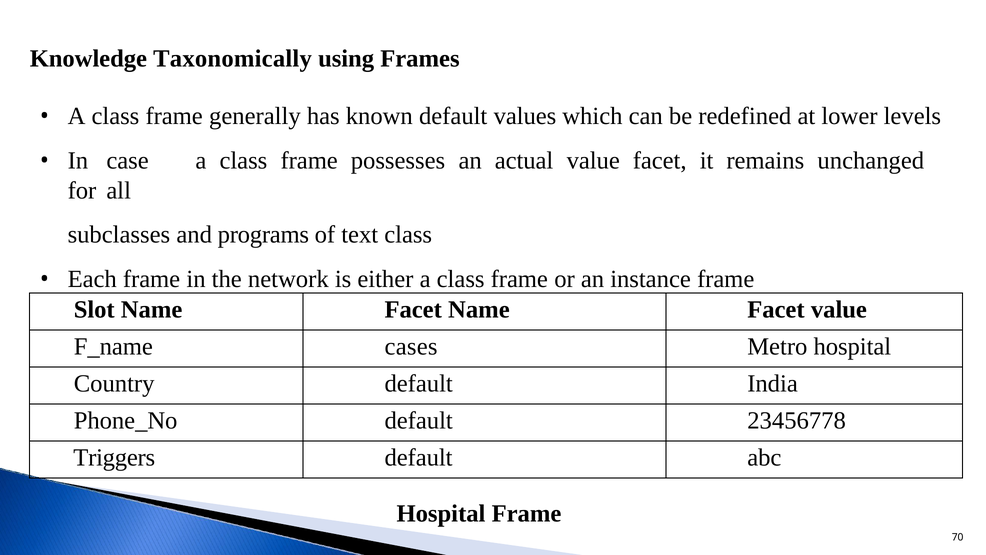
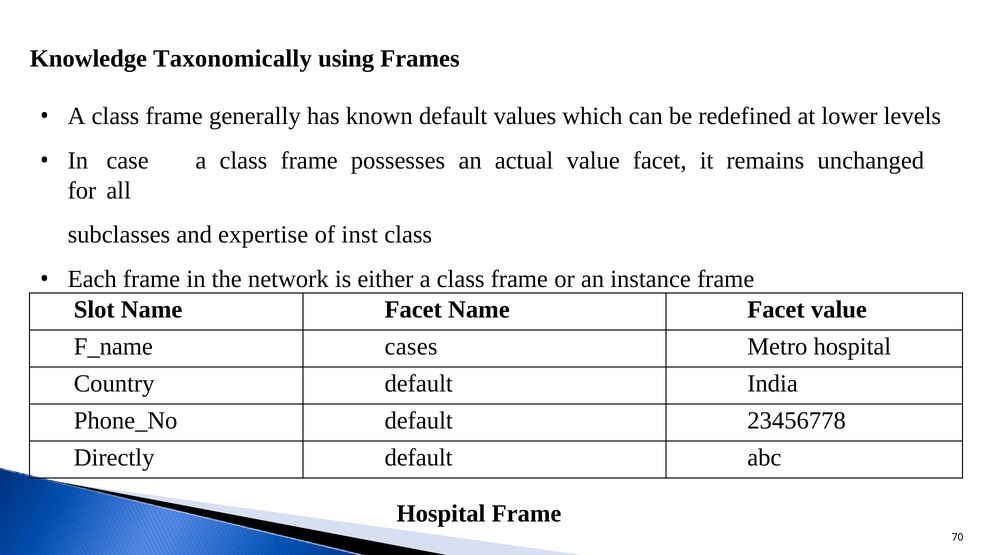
programs: programs -> expertise (263, 235)
text: text -> inst (360, 235)
Triggers: Triggers -> Directly (114, 457)
